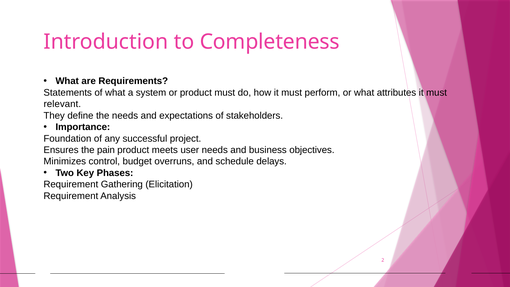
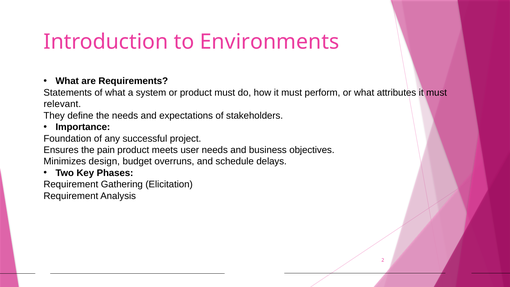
Completeness: Completeness -> Environments (270, 42)
control: control -> design (104, 161)
